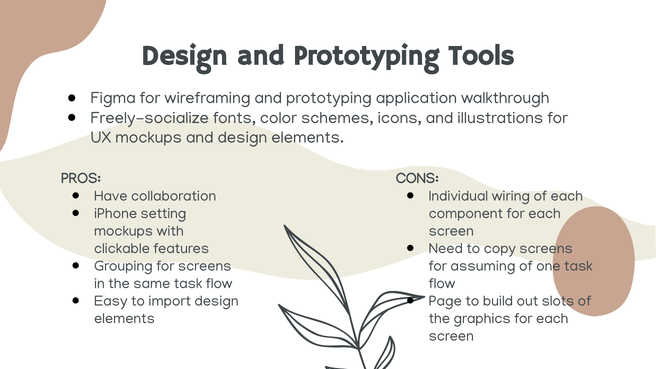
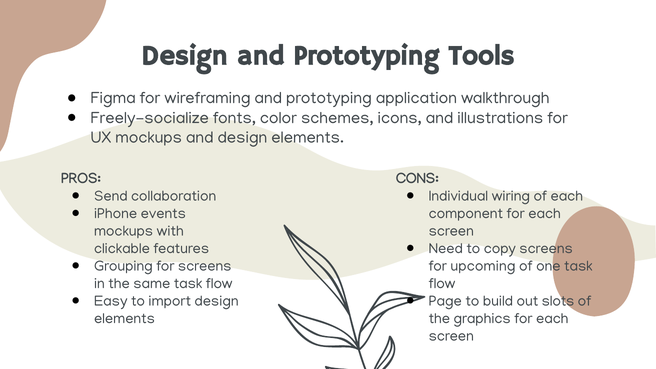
Have: Have -> Send (111, 196)
setting: setting -> events (163, 213)
assuming: assuming -> upcoming (483, 266)
